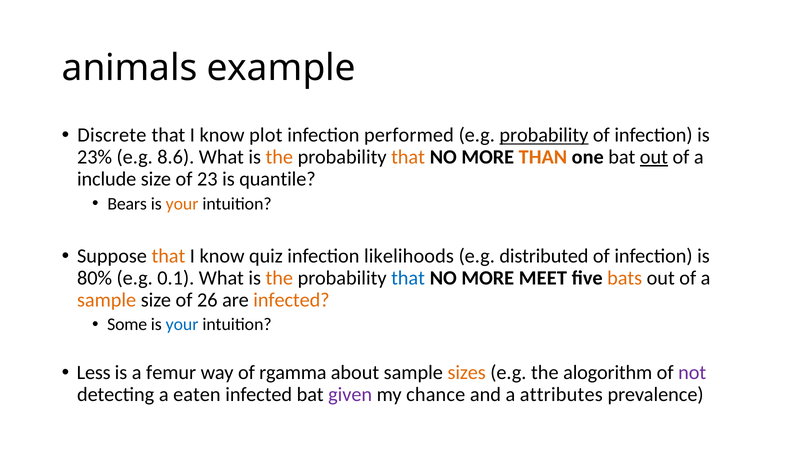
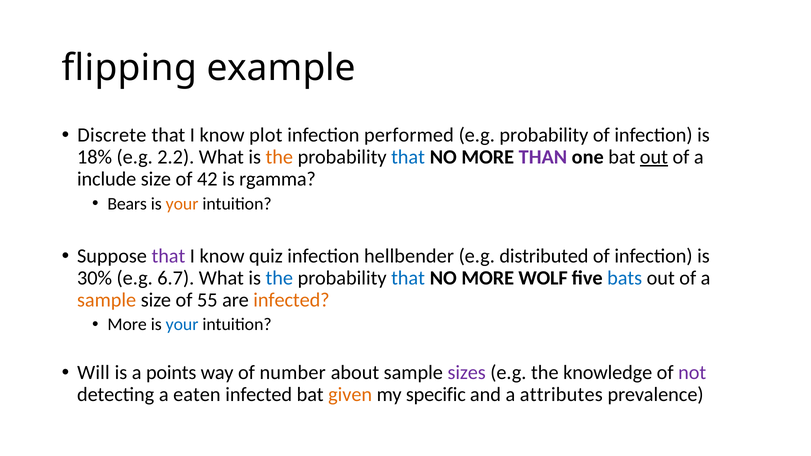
animals: animals -> flipping (129, 68)
probability underline: present -> none (544, 135)
23%: 23% -> 18% (95, 157)
8.6: 8.6 -> 2.2 (176, 157)
that colour: orange -> blue (408, 157)
THAN colour: orange -> purple (543, 157)
23: 23 -> 42 (207, 179)
quantile: quantile -> rgamma (278, 179)
that colour: orange -> purple (168, 256)
likelihoods: likelihoods -> hellbender (409, 256)
80%: 80% -> 30% (95, 278)
0.1: 0.1 -> 6.7 (176, 278)
the colour: orange -> blue (279, 278)
MEET: MEET -> WOLF (543, 278)
bats colour: orange -> blue (625, 278)
26: 26 -> 55 (207, 300)
Some: Some -> More (127, 325)
Less: Less -> Will (93, 373)
femur: femur -> points (171, 373)
rgamma: rgamma -> number (293, 373)
sizes colour: orange -> purple (467, 373)
alogorithm: alogorithm -> knowledge (608, 373)
given colour: purple -> orange (350, 395)
chance: chance -> specific (436, 395)
